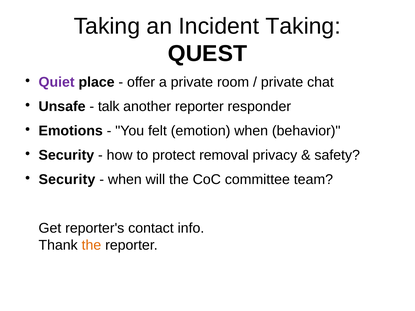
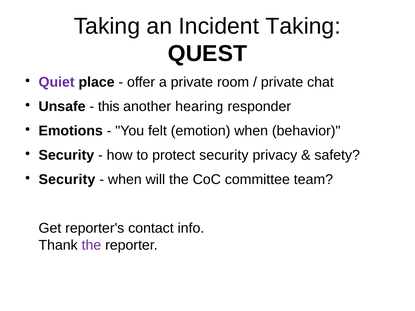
talk: talk -> this (109, 107)
another reporter: reporter -> hearing (199, 107)
protect removal: removal -> security (224, 155)
the colour: orange -> purple (91, 245)
